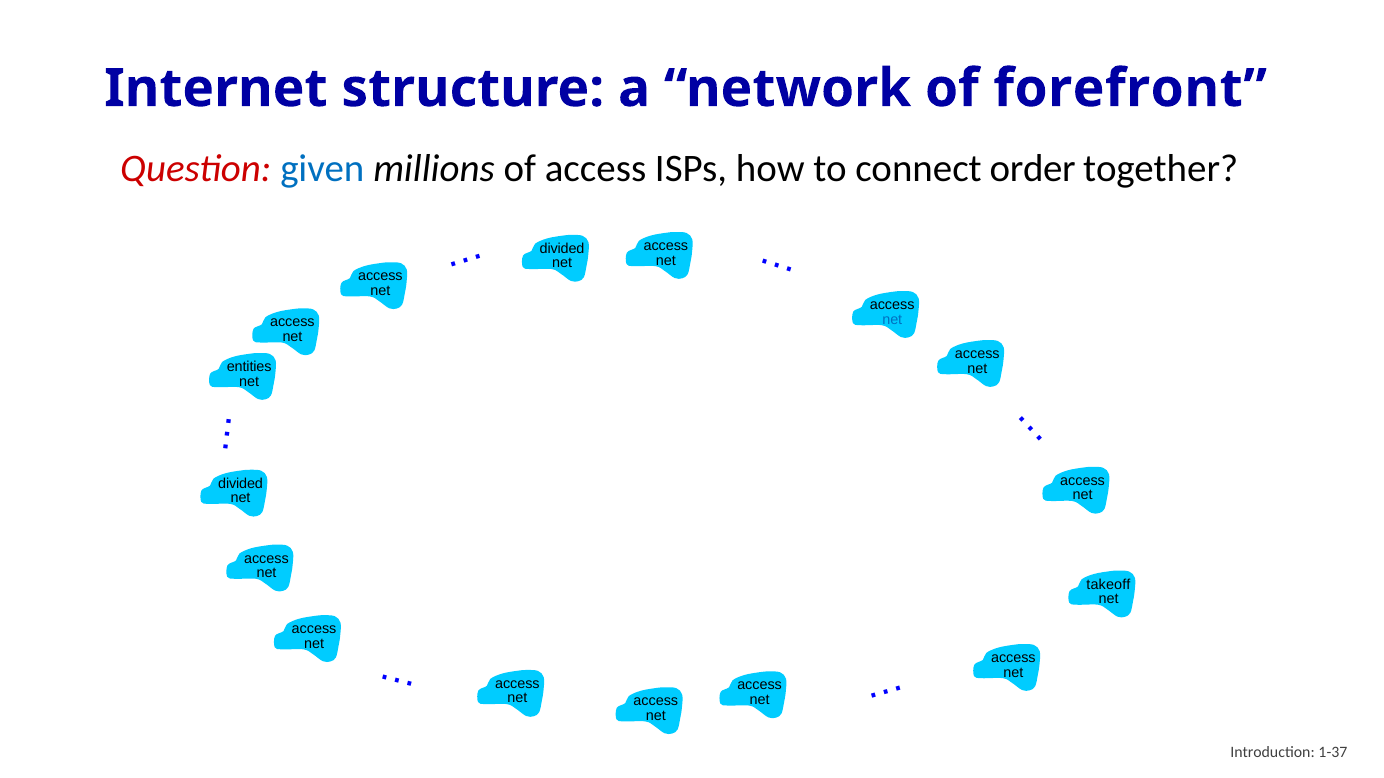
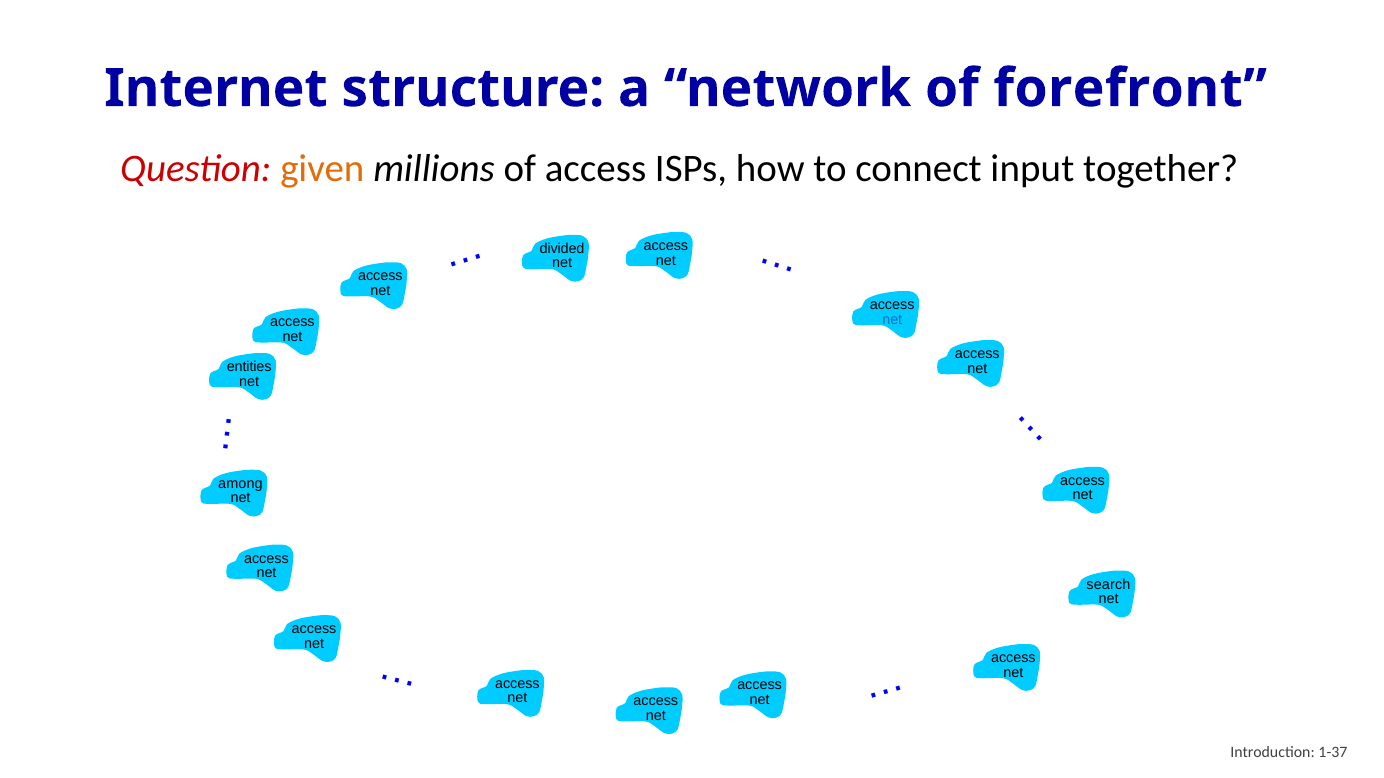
given colour: blue -> orange (322, 169)
order: order -> input (1032, 169)
divided: divided -> among (240, 484)
takeoff: takeoff -> search (1108, 585)
